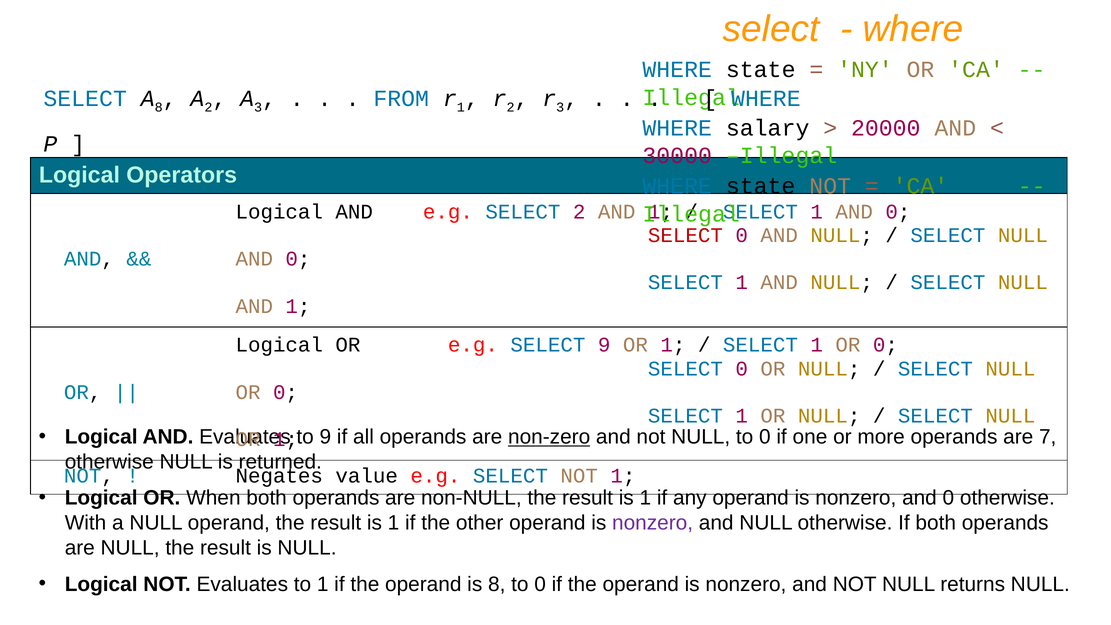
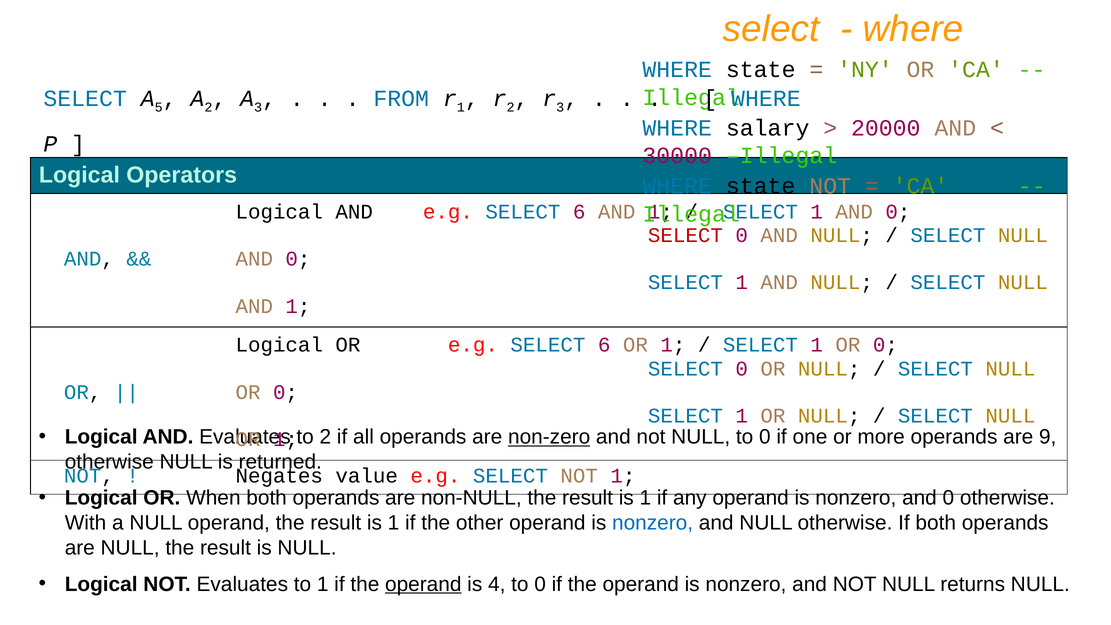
A 8: 8 -> 5 (159, 107)
AND e.g SELECT 2: 2 -> 6 (579, 212)
OR e.g SELECT 9: 9 -> 6 (604, 345)
to 9: 9 -> 2 (325, 437)
7: 7 -> 9 (1048, 437)
nonzero colour: purple -> blue (653, 523)
operand underline: none -> present (423, 584)
is 8: 8 -> 4 (497, 584)
